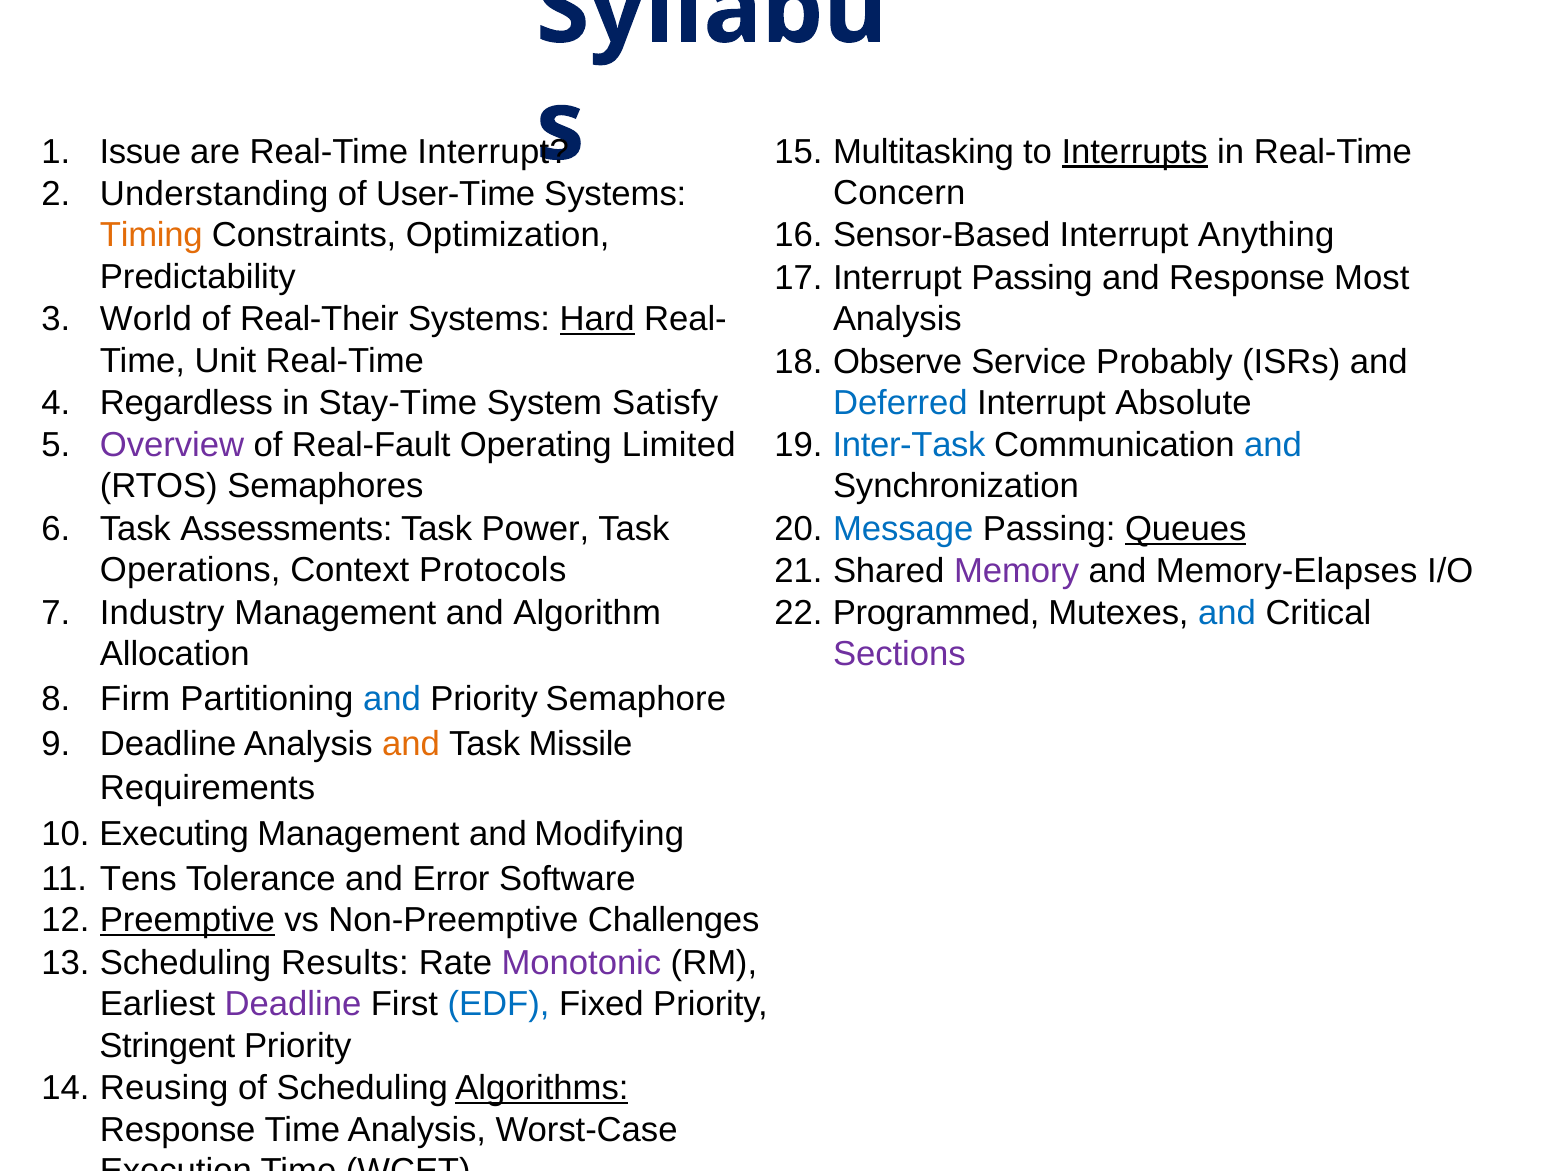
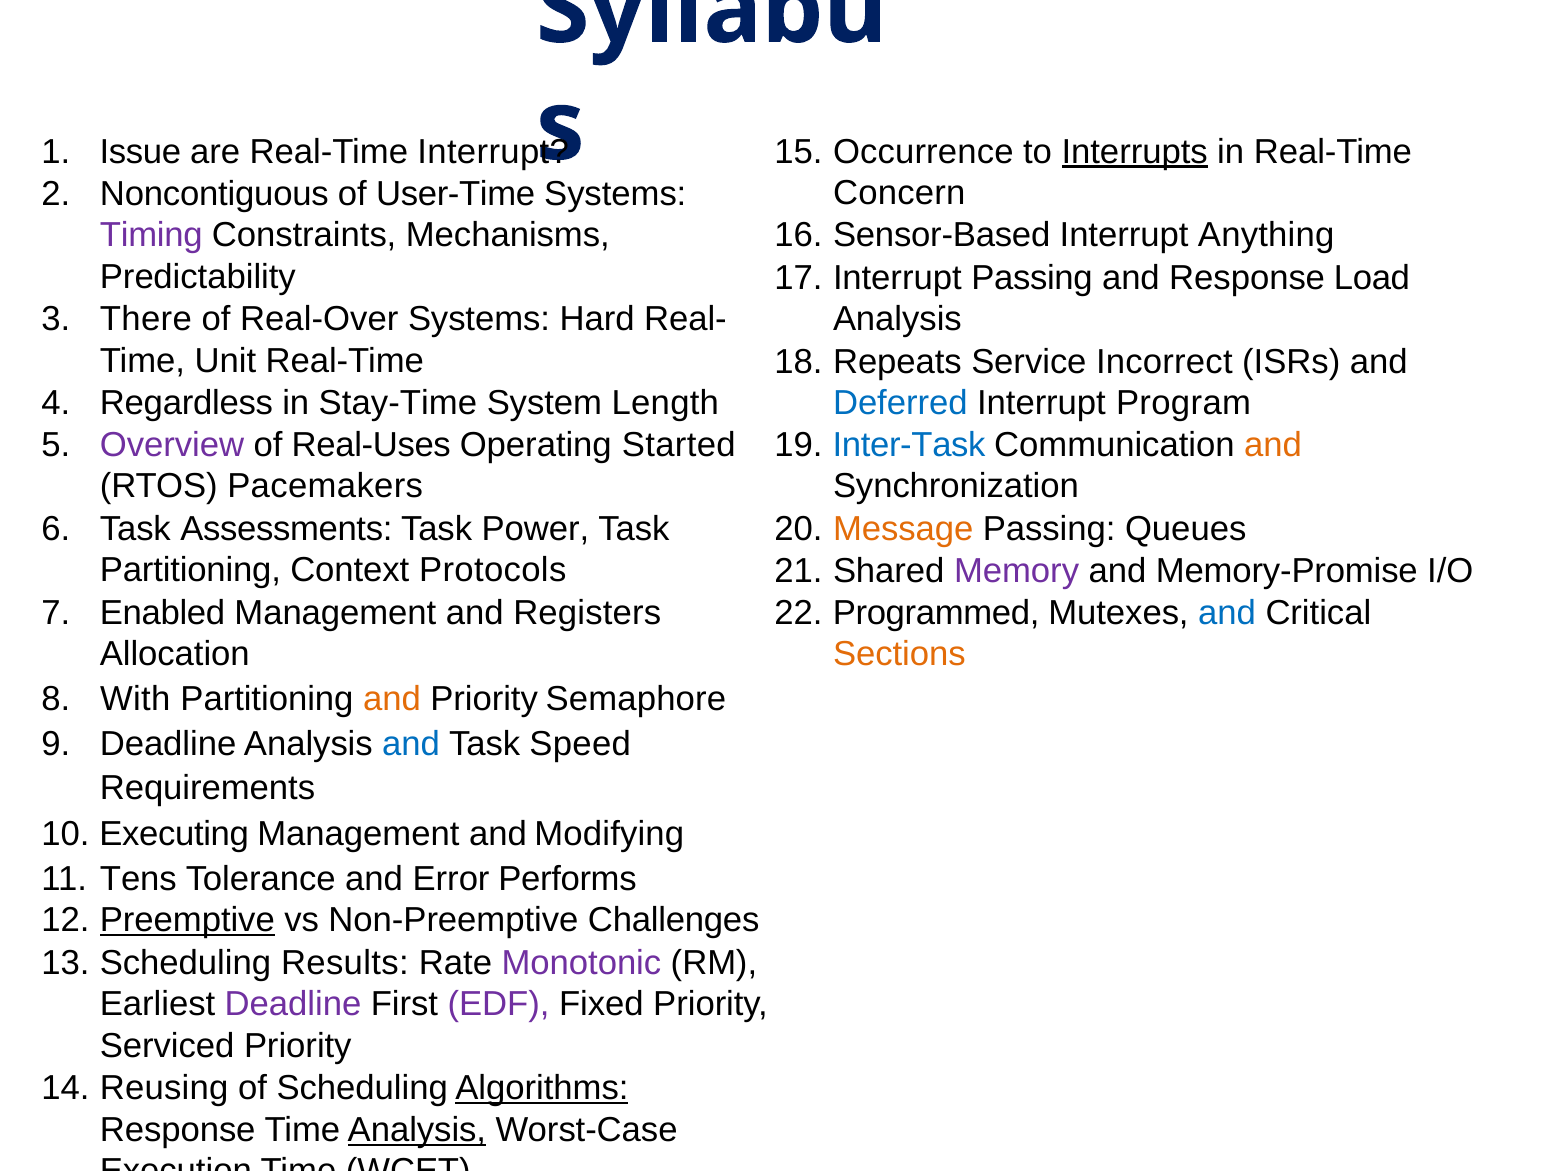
Multitasking: Multitasking -> Occurrence (923, 152)
Understanding: Understanding -> Noncontiguous (214, 194)
Timing colour: orange -> purple (151, 236)
Optimization: Optimization -> Mechanisms (508, 236)
Most: Most -> Load (1372, 278)
World: World -> There (146, 320)
Real-Their: Real-Their -> Real-Over (319, 320)
Hard underline: present -> none (597, 320)
Observe: Observe -> Repeats (897, 362)
Probably: Probably -> Incorrect (1164, 362)
Satisfy: Satisfy -> Length (665, 403)
Absolute: Absolute -> Program (1184, 403)
Real-Fault: Real-Fault -> Real-Uses (371, 445)
Limited: Limited -> Started (679, 445)
and colour: blue -> orange (1273, 445)
Semaphores: Semaphores -> Pacemakers (325, 487)
Message colour: blue -> orange (903, 529)
Queues underline: present -> none (1186, 529)
Operations: Operations -> Partitioning (190, 571)
Memory-Elapses: Memory-Elapses -> Memory-Promise (1287, 571)
Industry: Industry -> Enabled (163, 613)
Algorithm: Algorithm -> Registers (587, 613)
Sections colour: purple -> orange (899, 655)
Firm: Firm -> With (135, 699)
and colour: blue -> orange (392, 699)
and colour: orange -> blue (411, 744)
Missile: Missile -> Speed (580, 744)
Software: Software -> Performs (568, 879)
EDF colour: blue -> purple (499, 1005)
Stringent: Stringent -> Serviced (167, 1046)
Analysis underline: none -> present (417, 1130)
